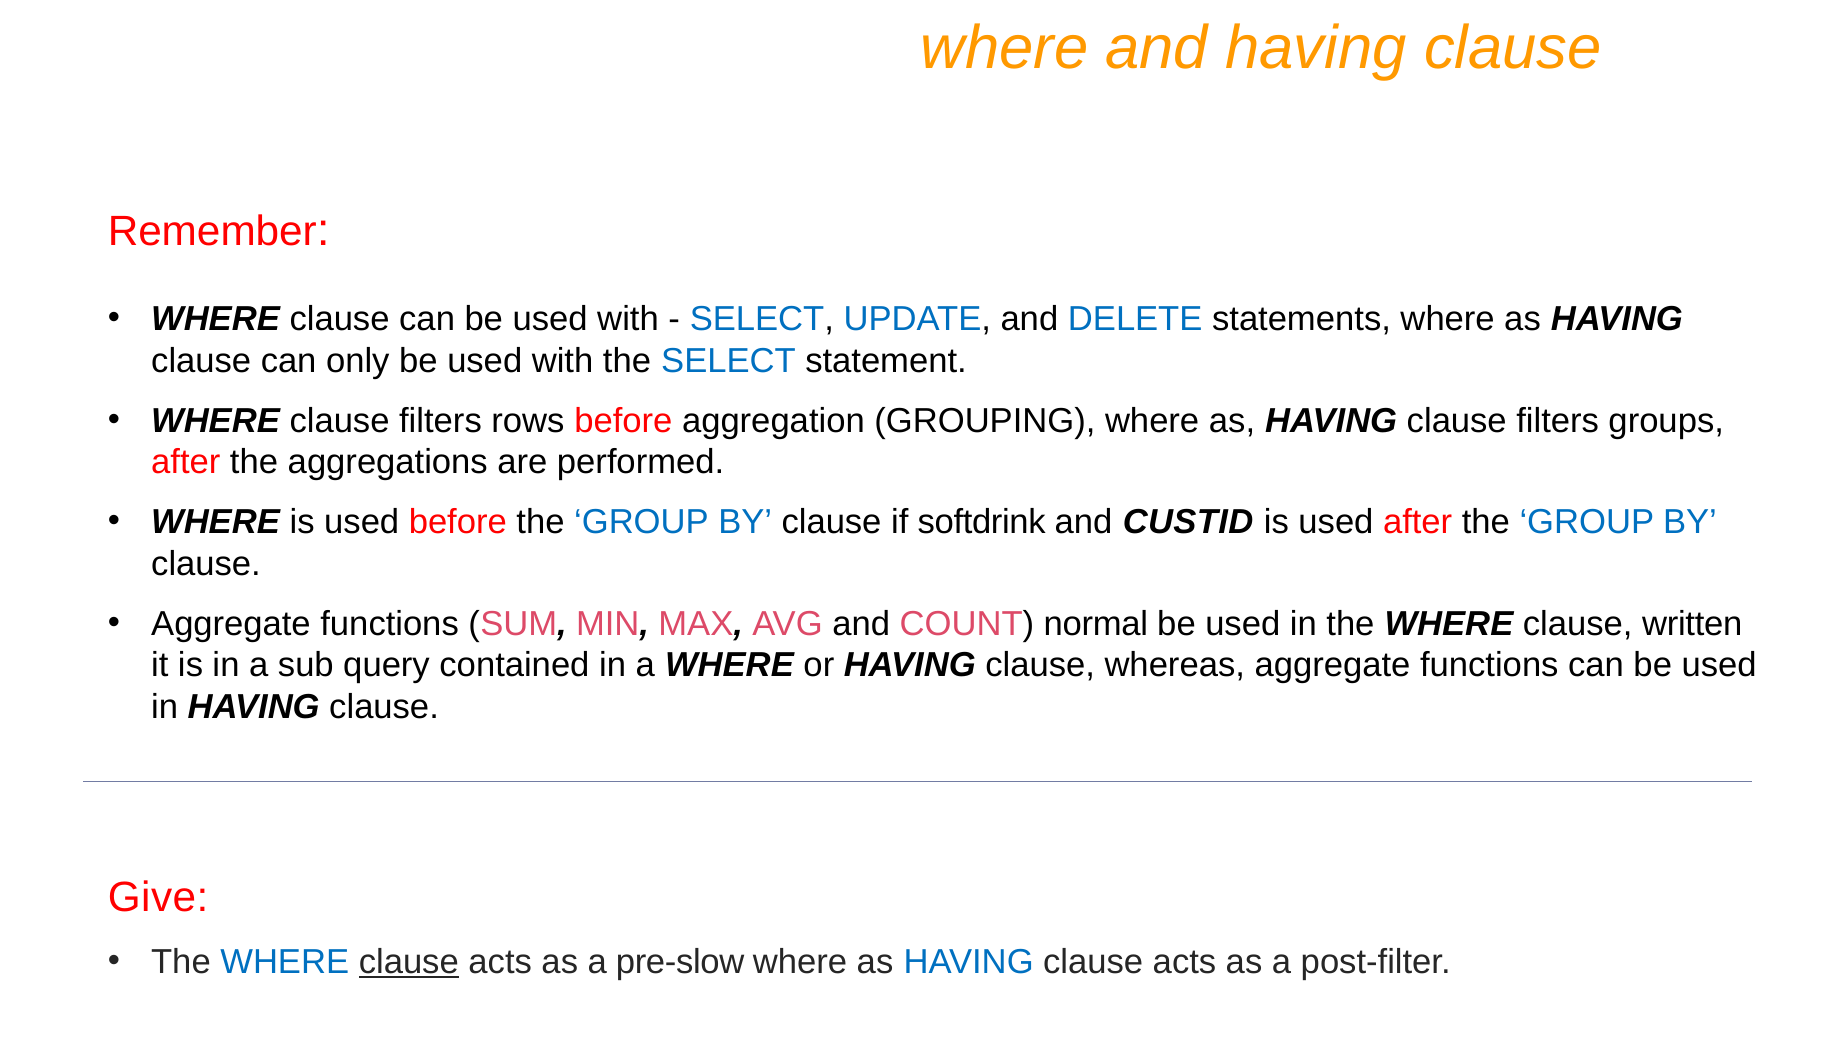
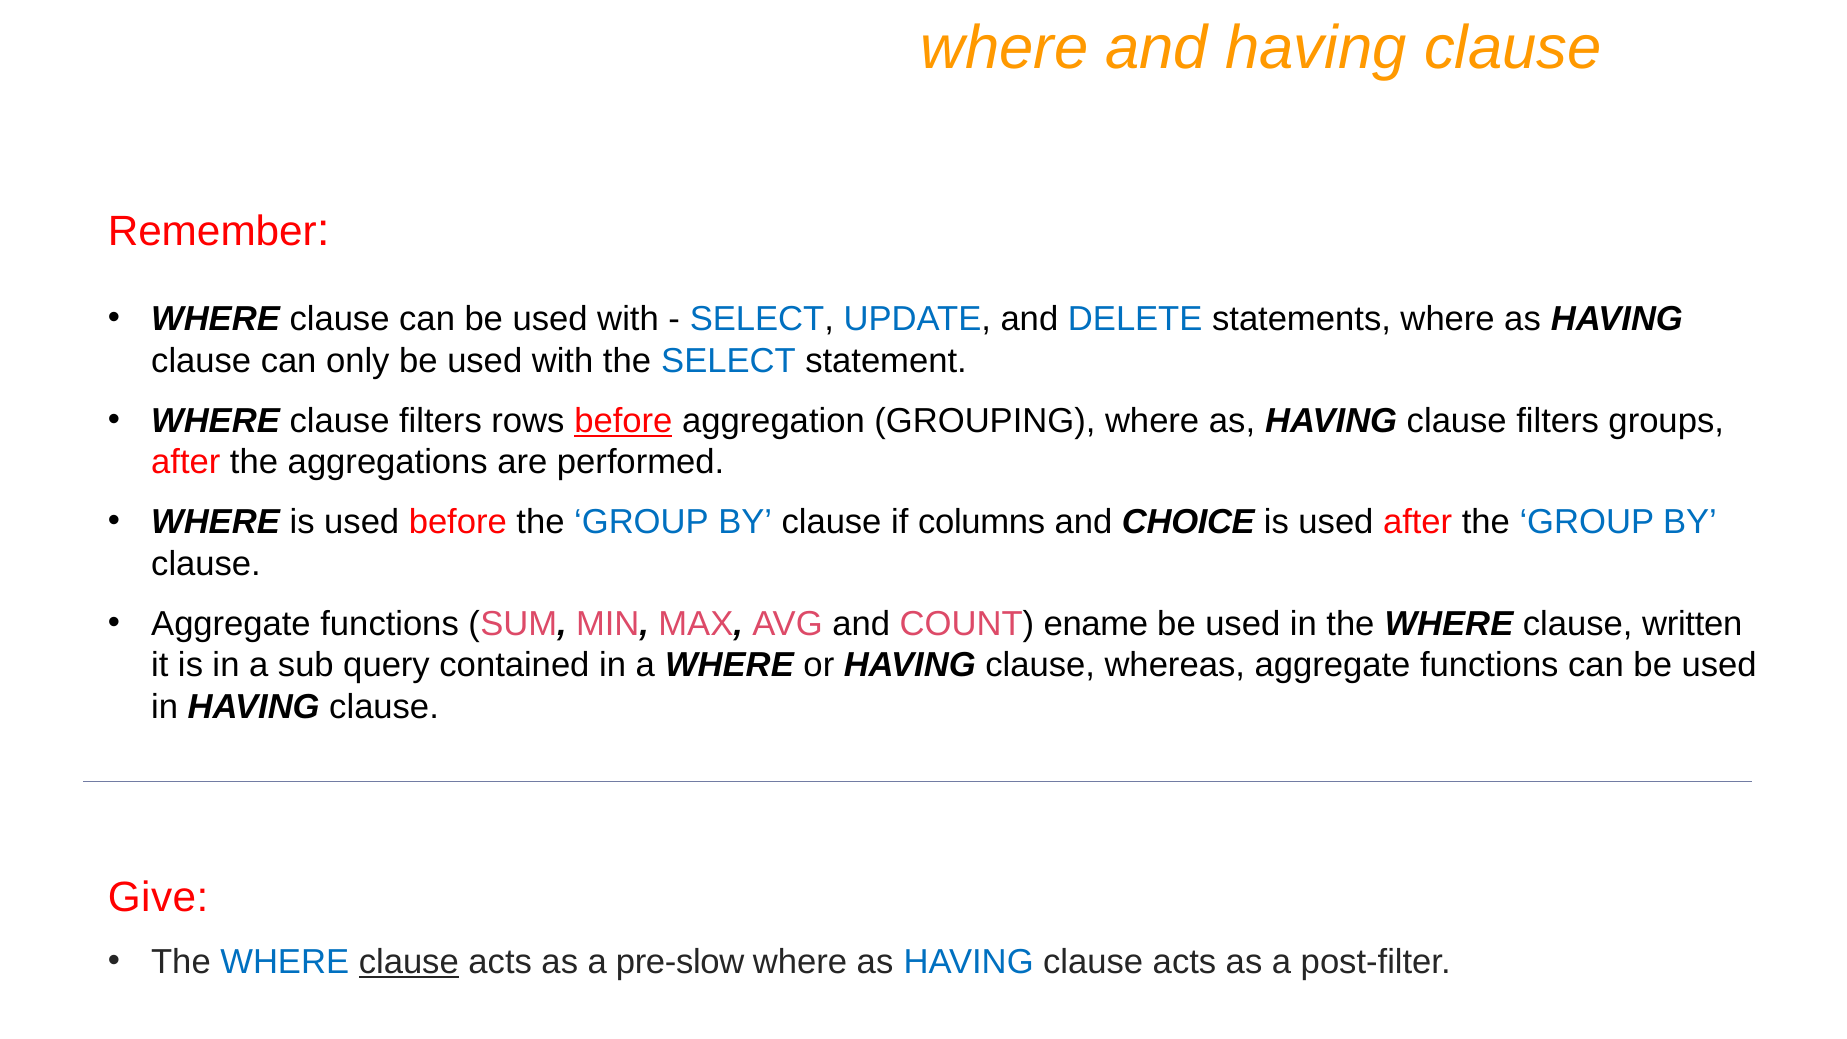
before underline: none -> present (623, 421)
softdrink: softdrink -> columns (982, 522)
CUSTID: CUSTID -> CHOICE (1188, 522)
normal: normal -> ename (1096, 624)
